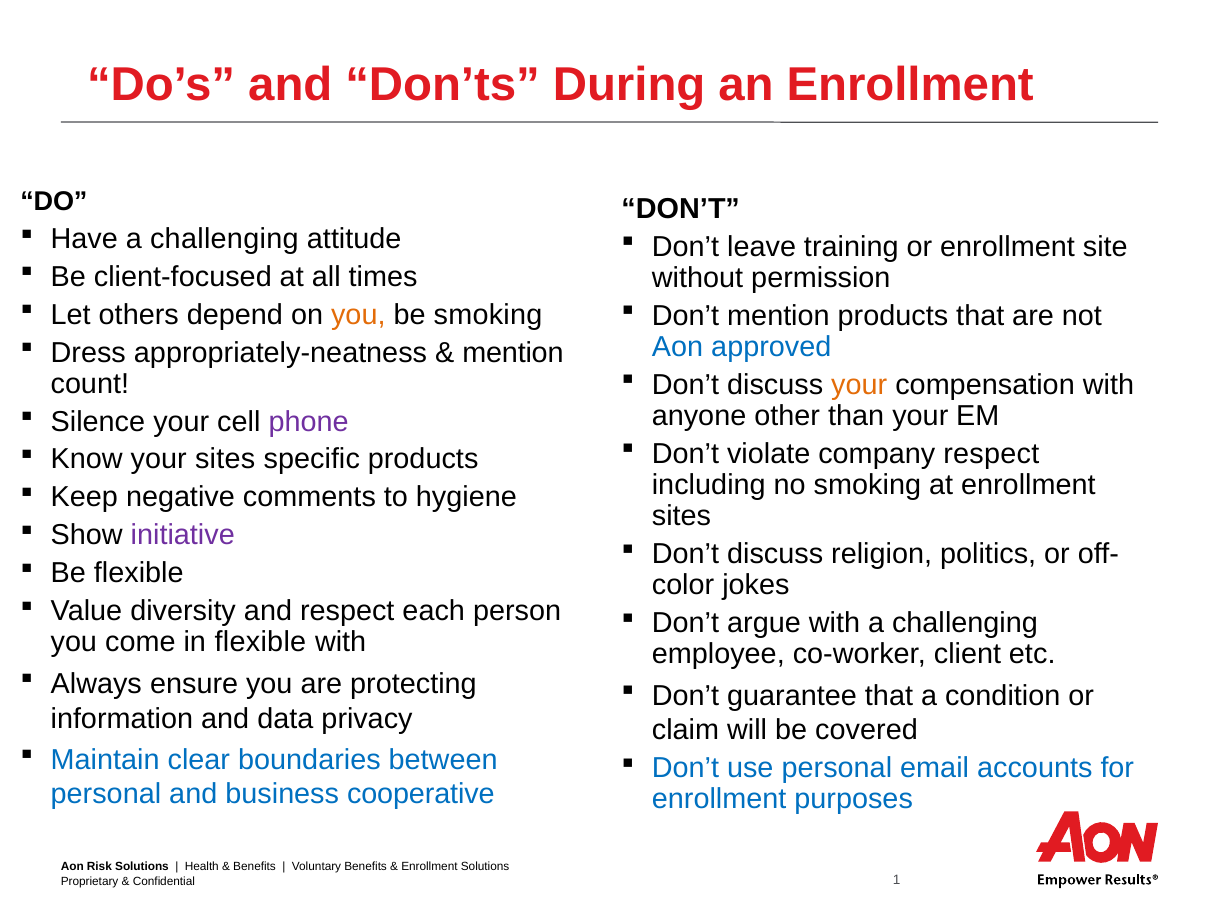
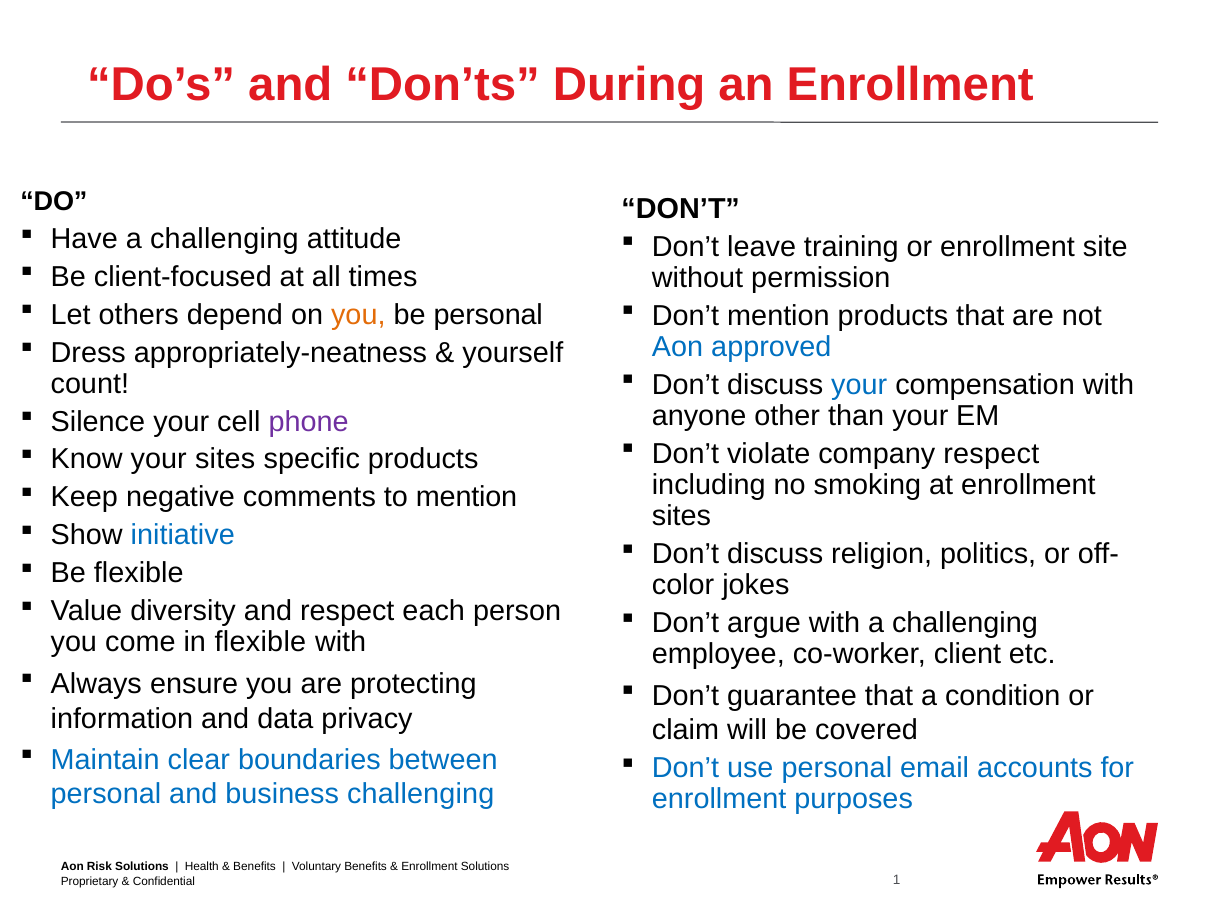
be smoking: smoking -> personal (488, 314)
mention: mention -> yourself (513, 352)
your colour: orange -> blue (859, 384)
to hygiene: hygiene -> mention (467, 497)
initiative colour: purple -> blue (183, 535)
business cooperative: cooperative -> challenging (421, 794)
